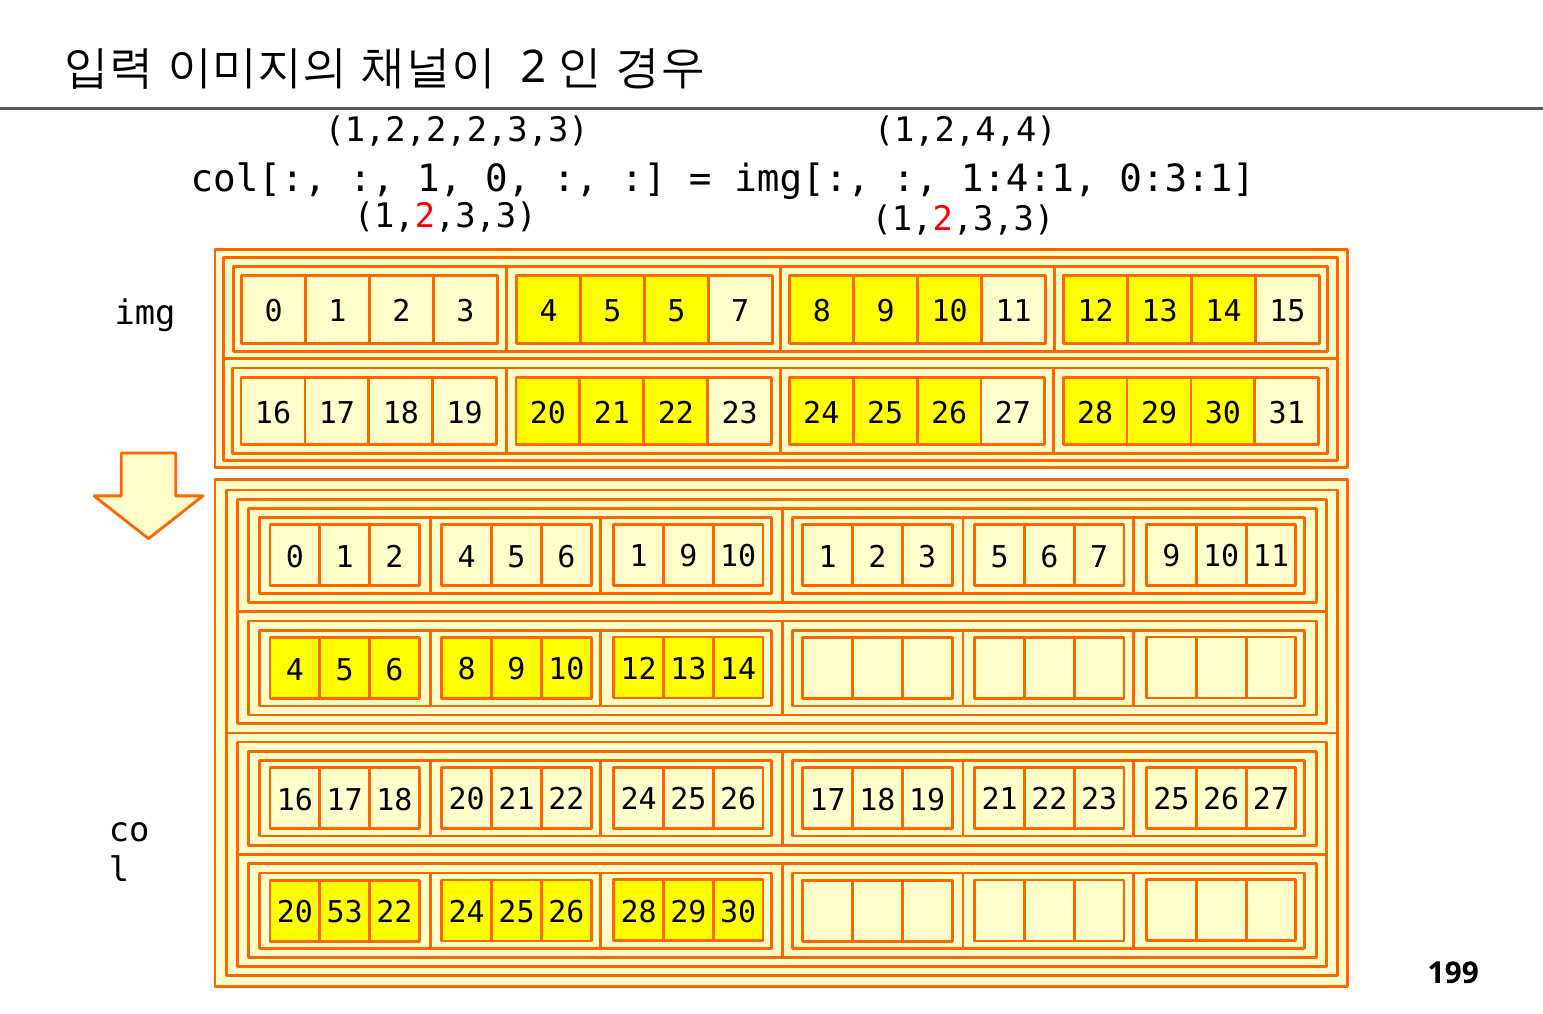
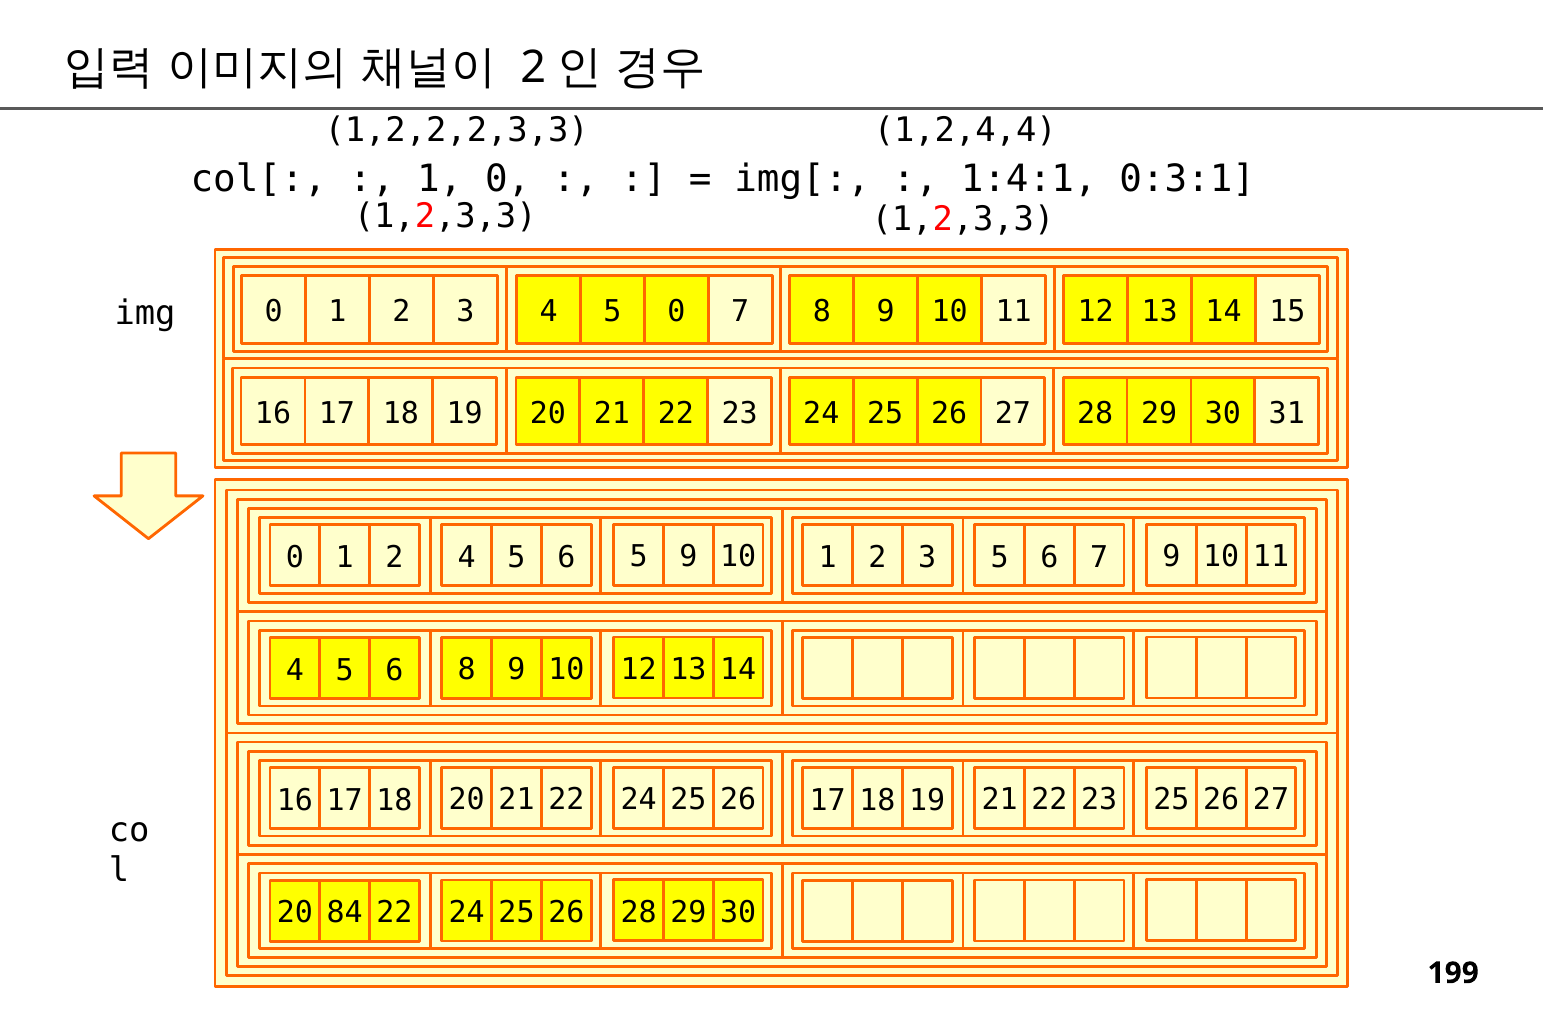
5 5: 5 -> 0 (676, 312)
6 1: 1 -> 5 (639, 557)
53: 53 -> 84 (345, 913)
